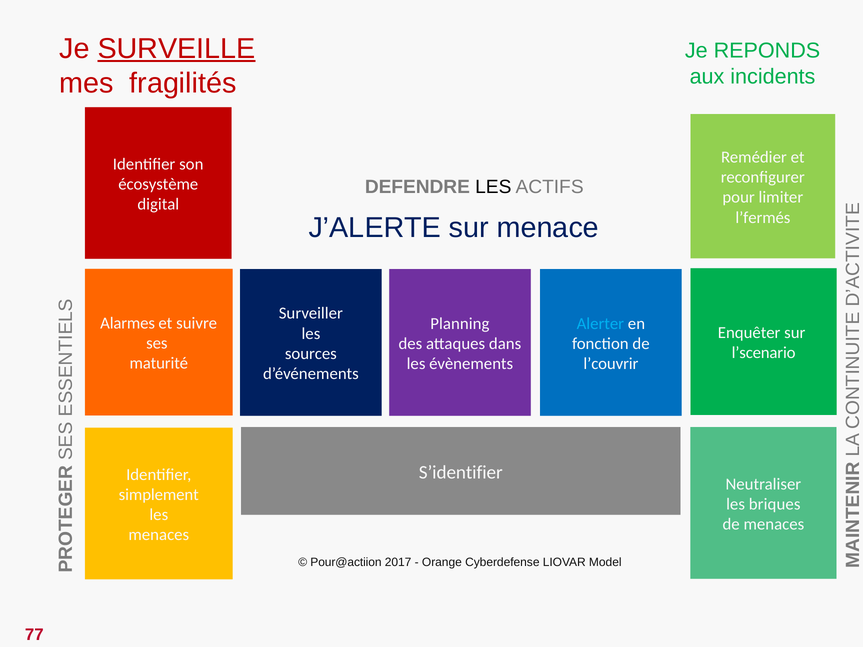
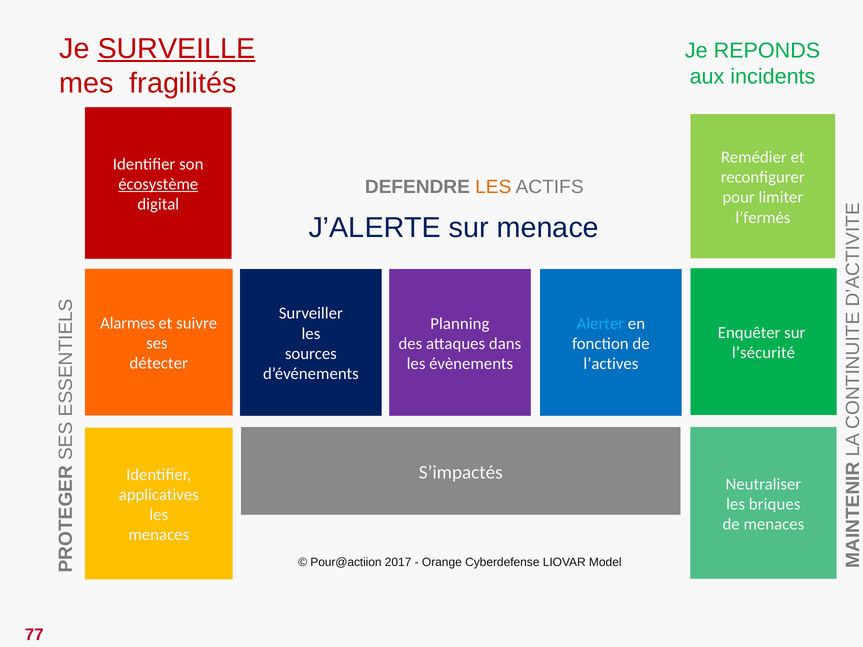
écosystème underline: none -> present (158, 184)
LES colour: black -> orange (493, 187)
l’scenario: l’scenario -> l’sécurité (763, 353)
maturité: maturité -> détecter (159, 364)
l’couvrir: l’couvrir -> l’actives (611, 364)
S’identifier: S’identifier -> S’impactés (461, 472)
simplement: simplement -> applicatives (159, 495)
